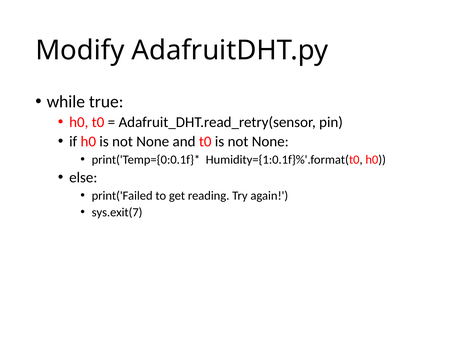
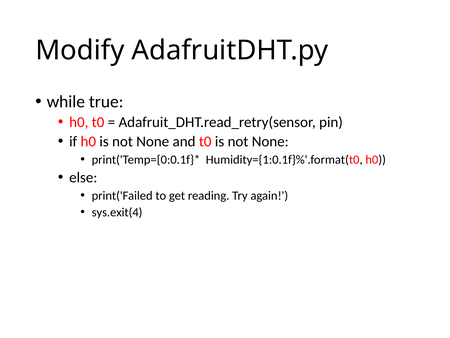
sys.exit(7: sys.exit(7 -> sys.exit(4 (117, 212)
